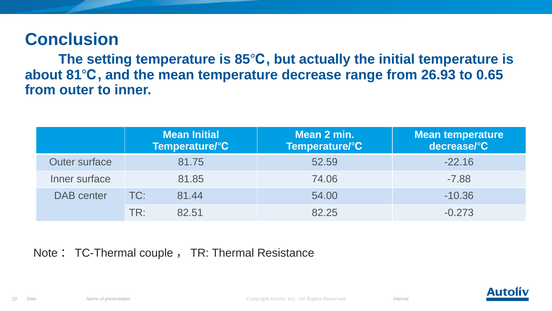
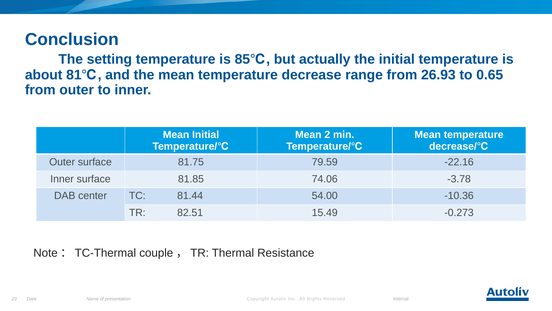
52.59: 52.59 -> 79.59 (325, 162)
-7.88: -7.88 -> -3.78 (459, 179)
82.25: 82.25 -> 15.49 (325, 212)
